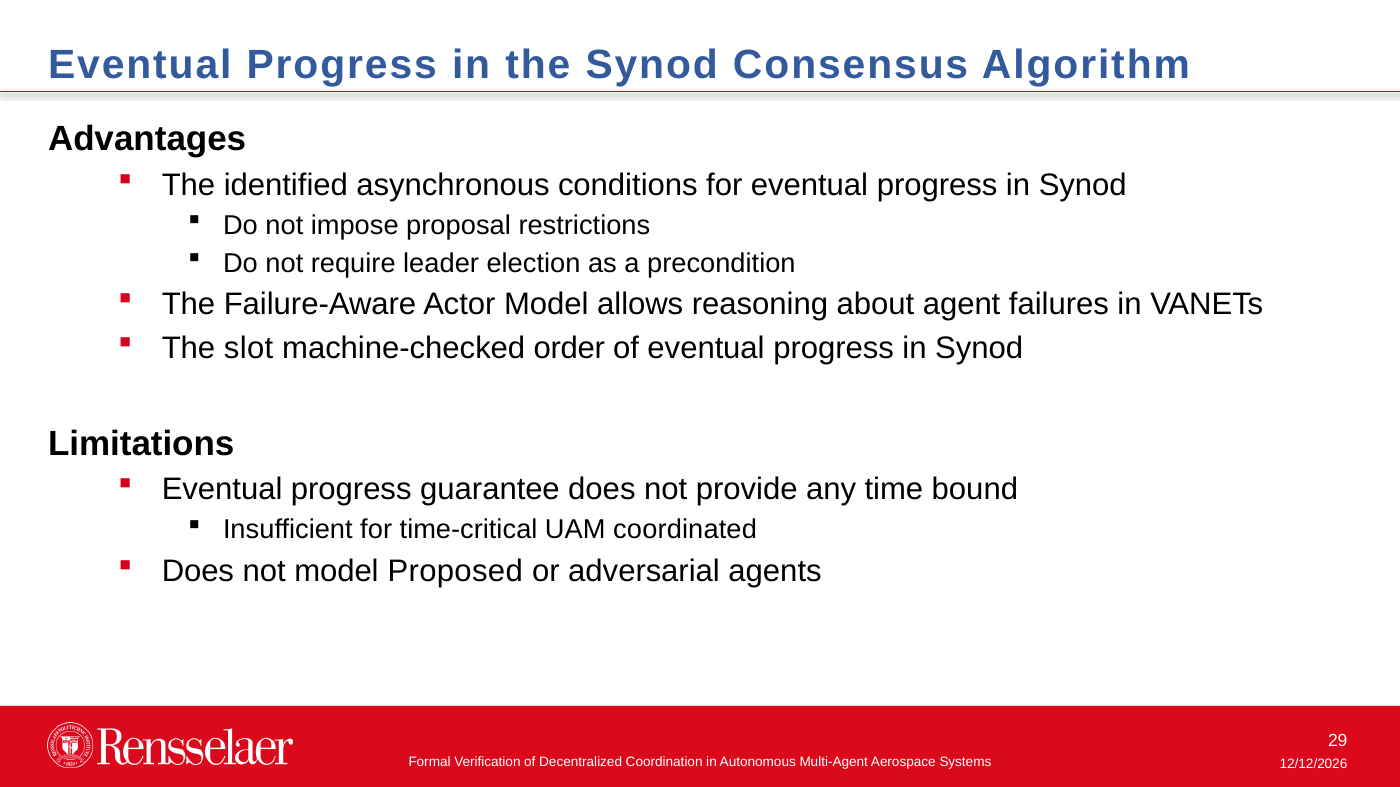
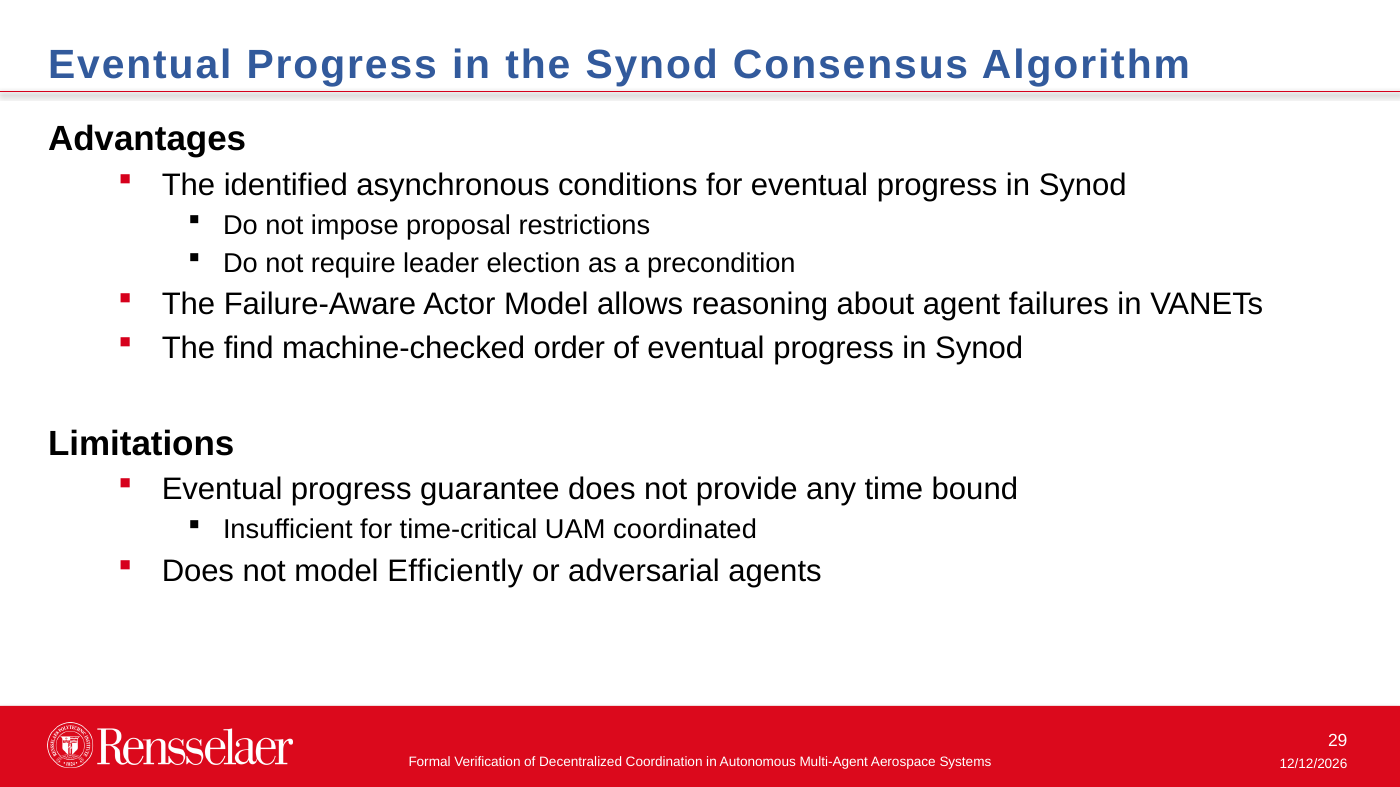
slot: slot -> find (249, 348)
Proposed: Proposed -> Efficiently (455, 572)
